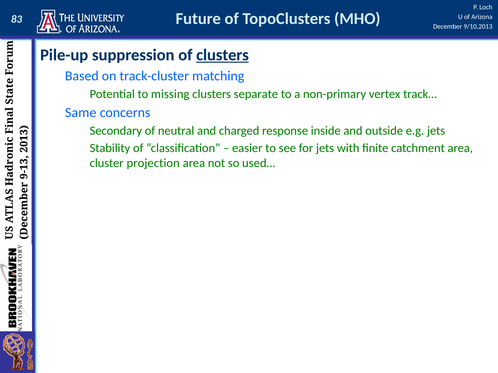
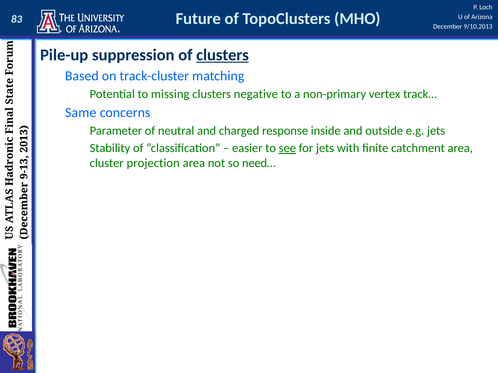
separate: separate -> negative (256, 94)
Secondary: Secondary -> Parameter (116, 131)
see underline: none -> present (287, 148)
used…: used… -> need… (259, 163)
